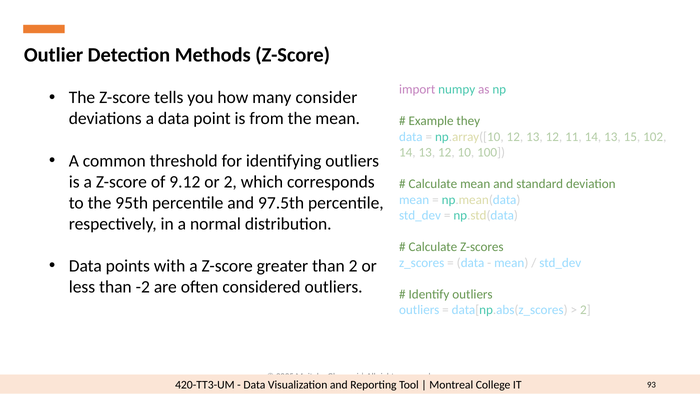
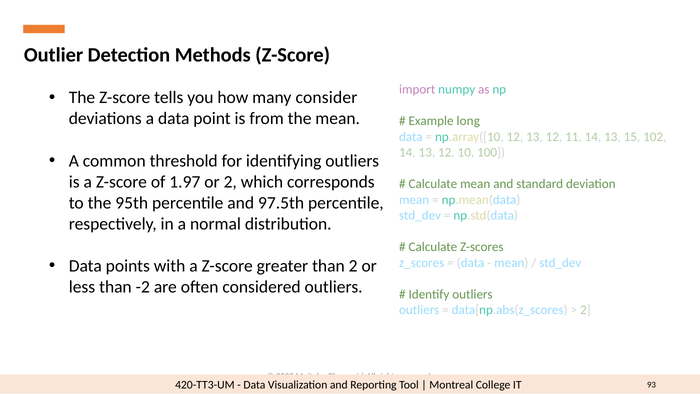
they: they -> long (468, 121)
9.12: 9.12 -> 1.97 (185, 182)
